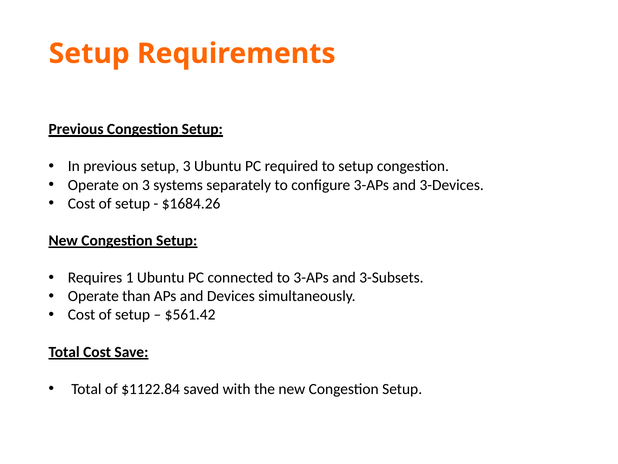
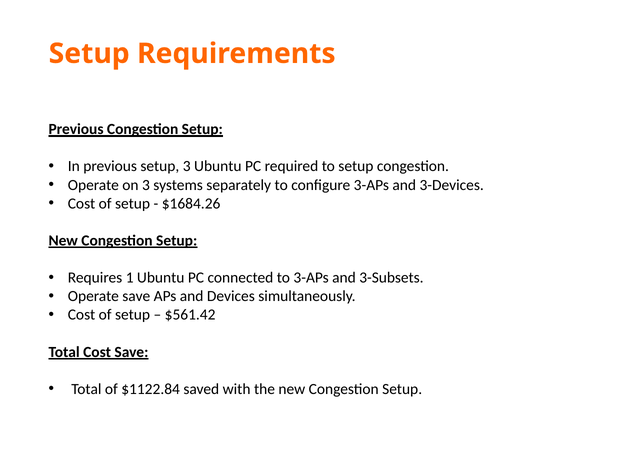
Operate than: than -> save (136, 296)
